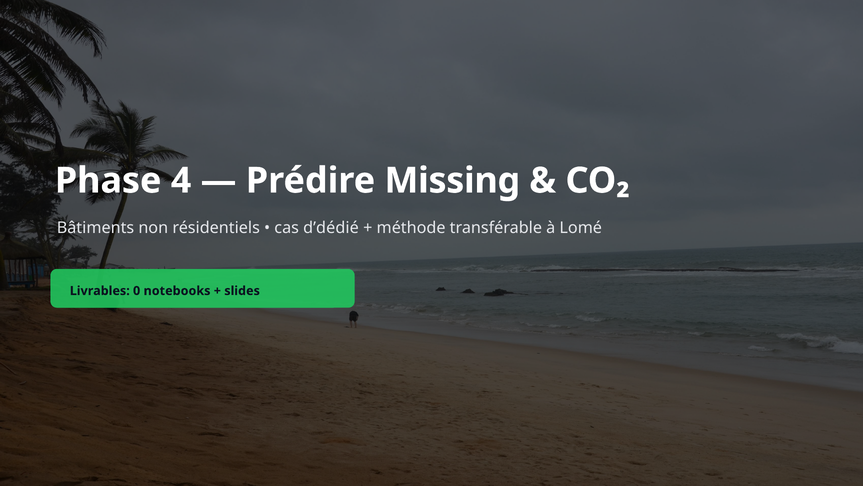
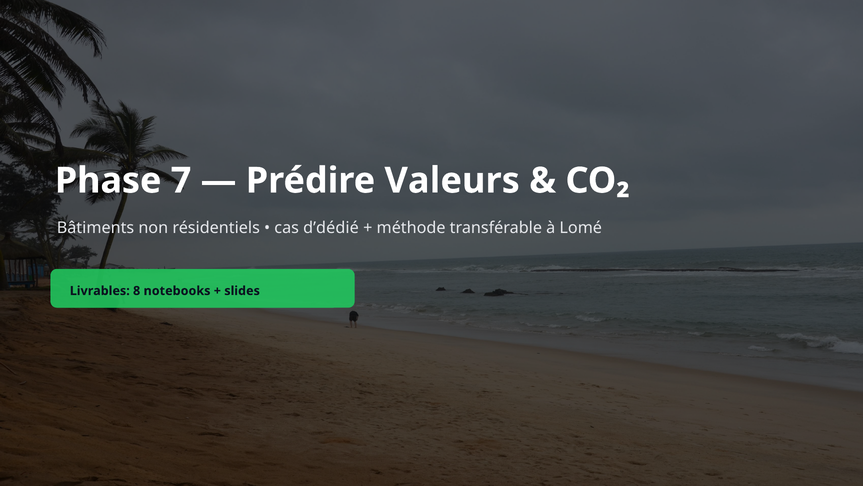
4: 4 -> 7 (181, 180)
Missing: Missing -> Valeurs (452, 180)
0: 0 -> 8 (137, 291)
